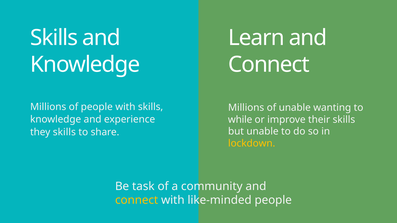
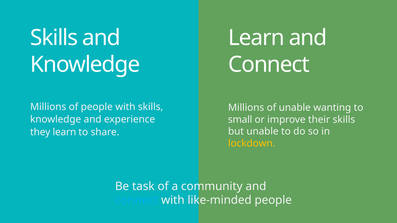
while: while -> small (240, 120)
they skills: skills -> learn (64, 132)
connect colour: yellow -> light blue (137, 200)
